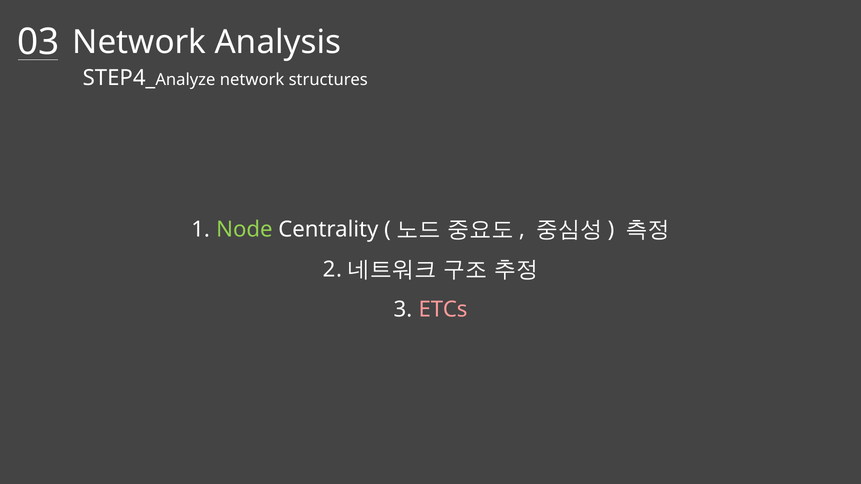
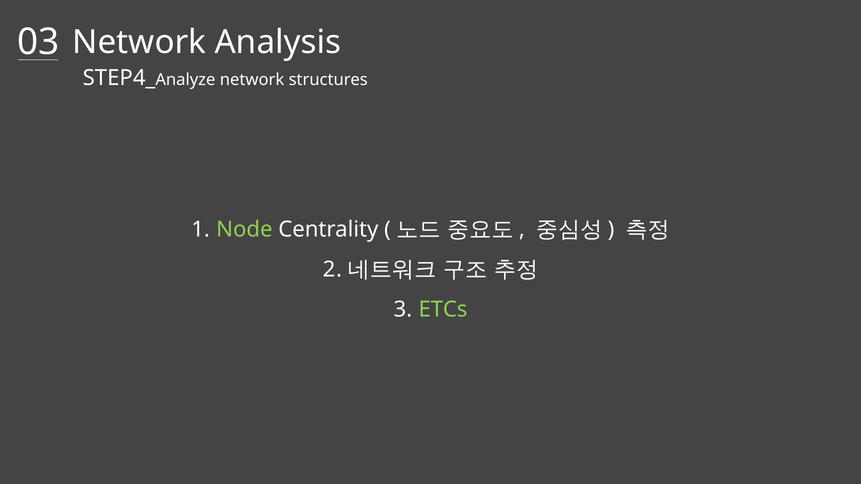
ETCs colour: pink -> light green (443, 310)
